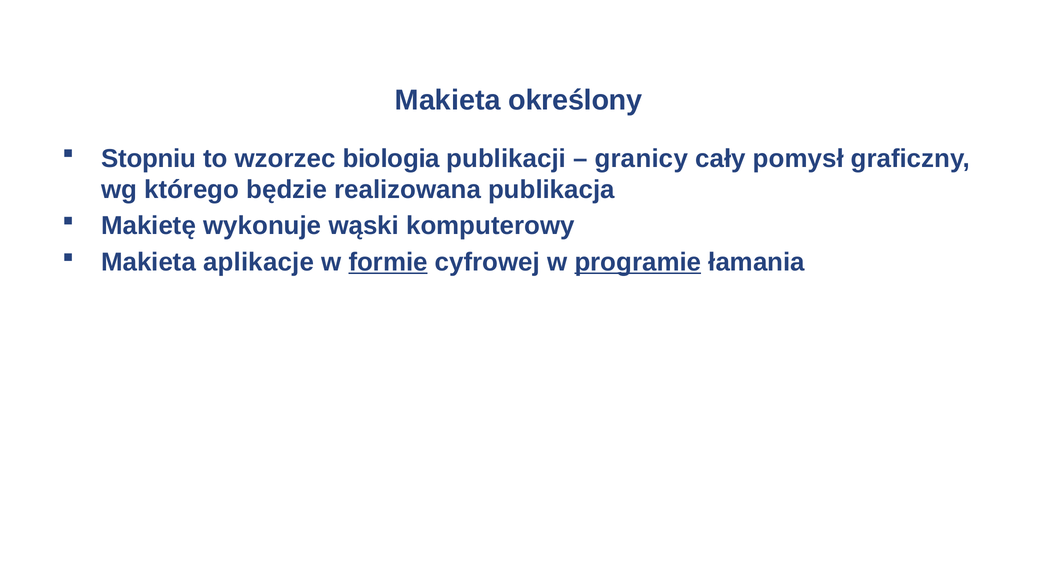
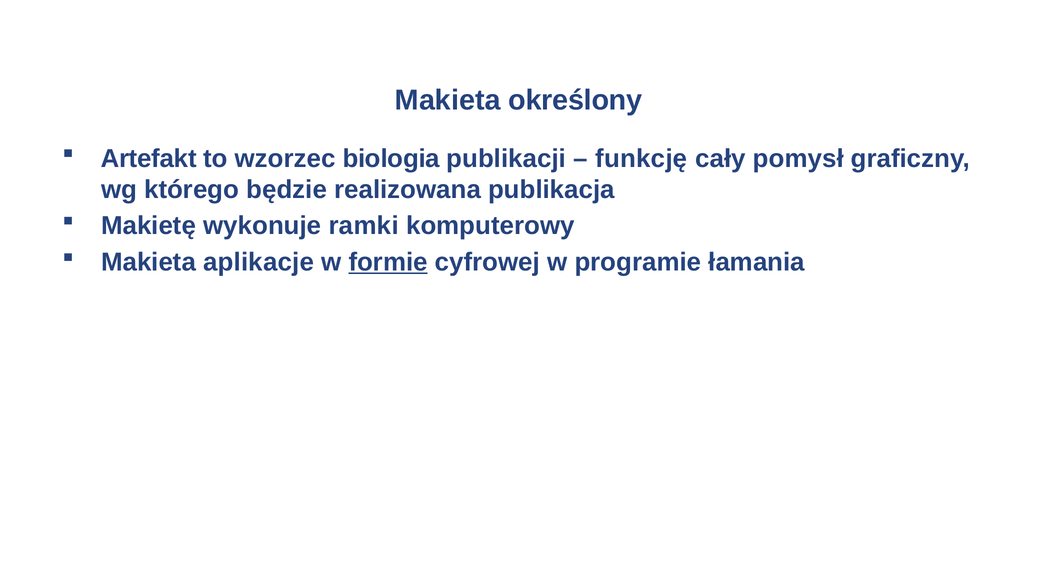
Stopniu: Stopniu -> Artefakt (149, 159)
granicy: granicy -> funkcję (641, 159)
wąski: wąski -> ramki (364, 226)
programie underline: present -> none (638, 262)
